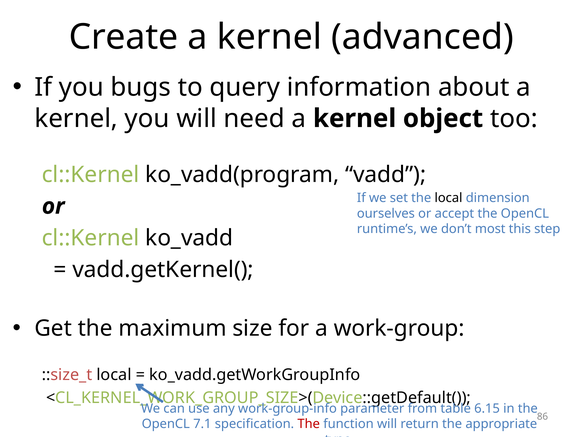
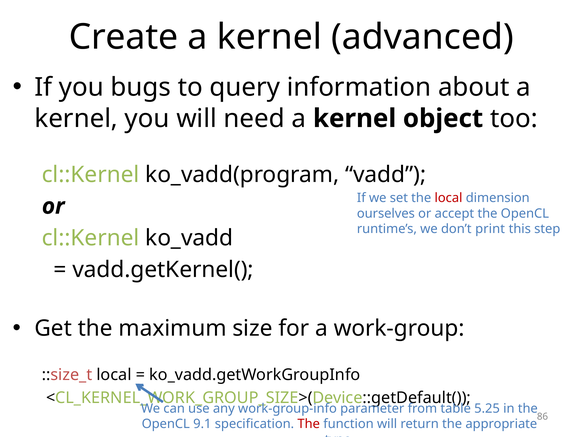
local colour: black -> red (448, 198)
most: most -> print (490, 229)
6.15: 6.15 -> 5.25 (487, 409)
7.1: 7.1 -> 9.1 (202, 424)
